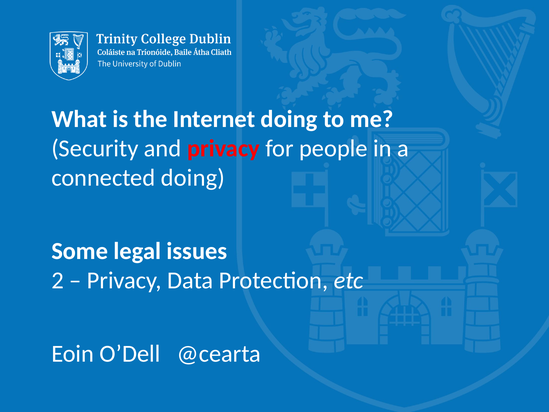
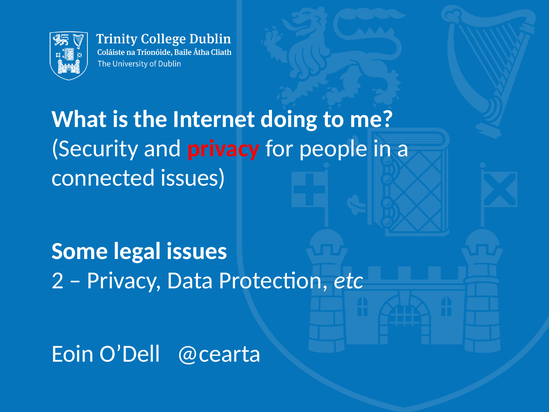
connected doing: doing -> issues (193, 178)
